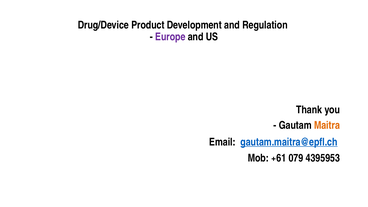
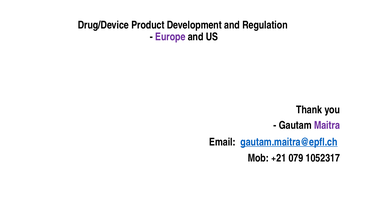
Maitra colour: orange -> purple (327, 125)
+61: +61 -> +21 (279, 158)
4395953: 4395953 -> 1052317 (323, 158)
